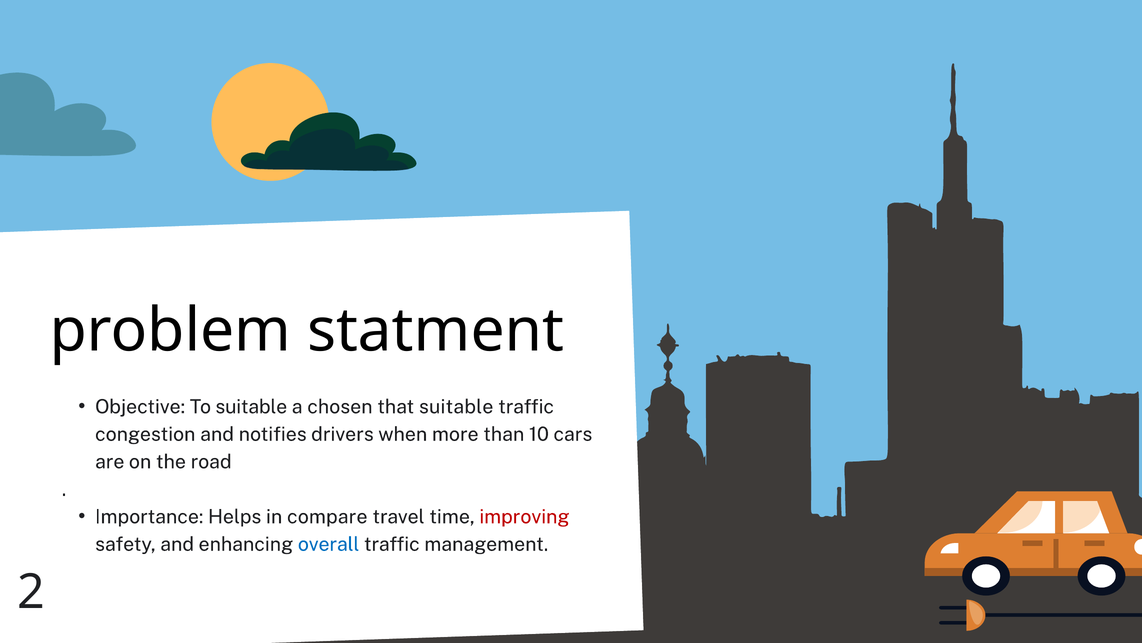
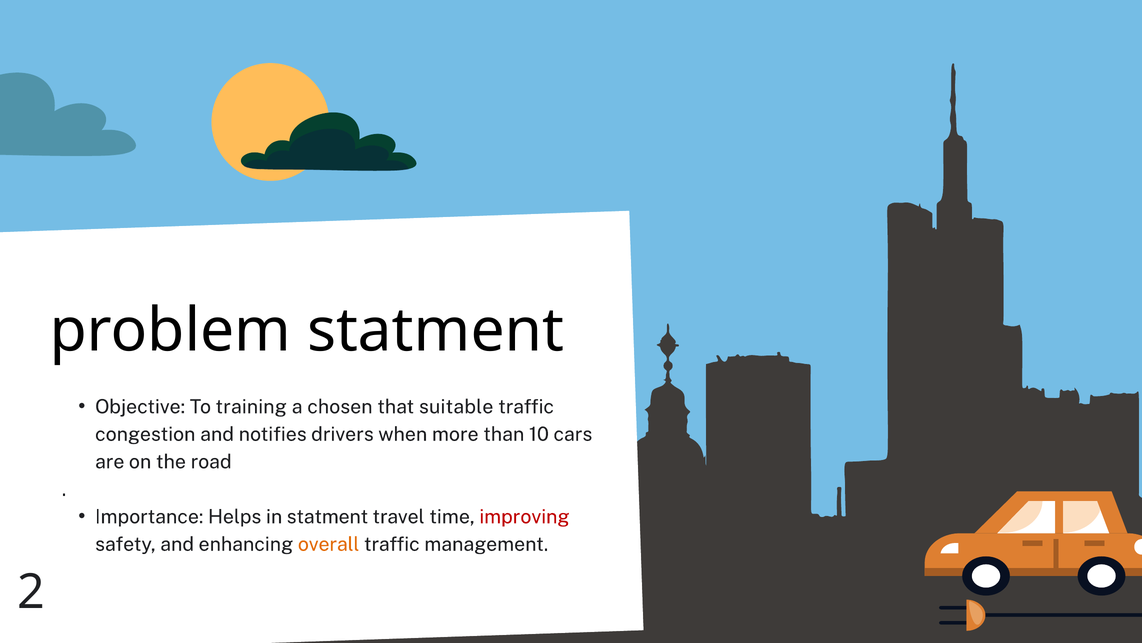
To suitable: suitable -> training (251, 406)
in compare: compare -> statment (327, 516)
overall colour: blue -> orange (329, 544)
